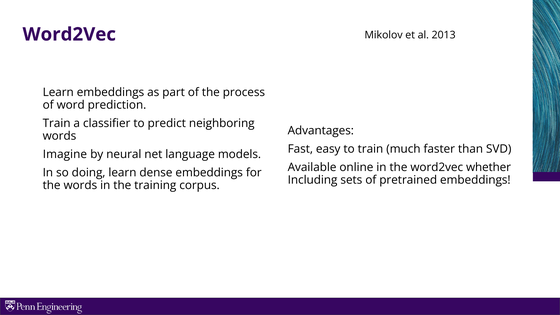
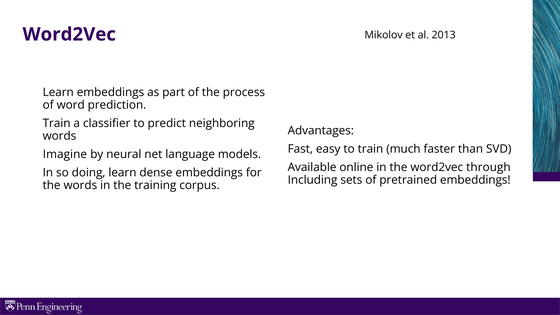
whether: whether -> through (488, 167)
